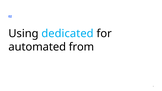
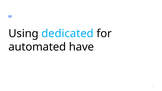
from: from -> have (81, 47)
